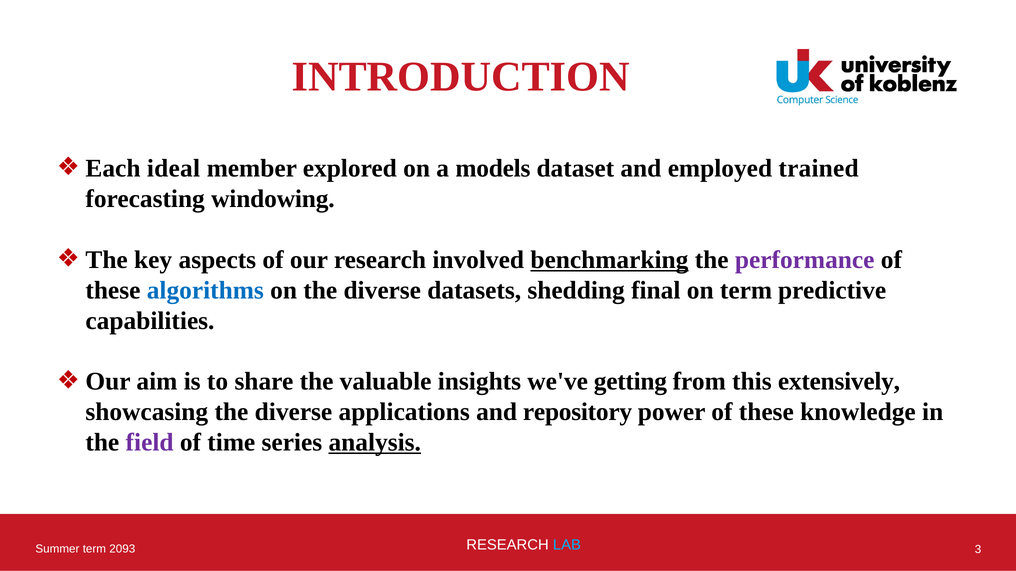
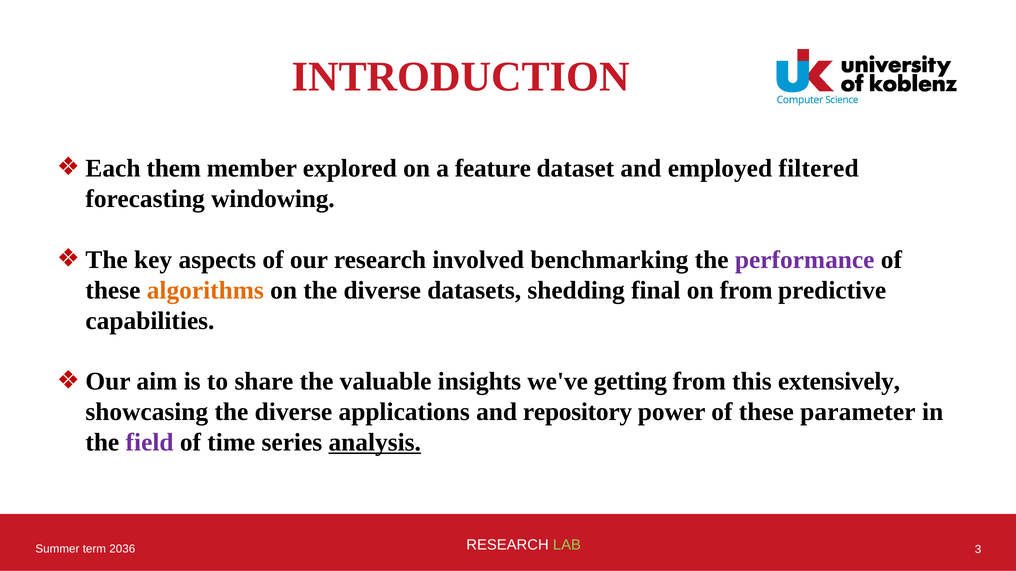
ideal: ideal -> them (174, 169)
models: models -> feature (493, 169)
trained: trained -> filtered (819, 169)
benchmarking underline: present -> none (609, 260)
algorithms colour: blue -> orange (205, 290)
on term: term -> from (746, 290)
knowledge: knowledge -> parameter (858, 412)
LAB colour: light blue -> light green (567, 545)
2093: 2093 -> 2036 (122, 549)
